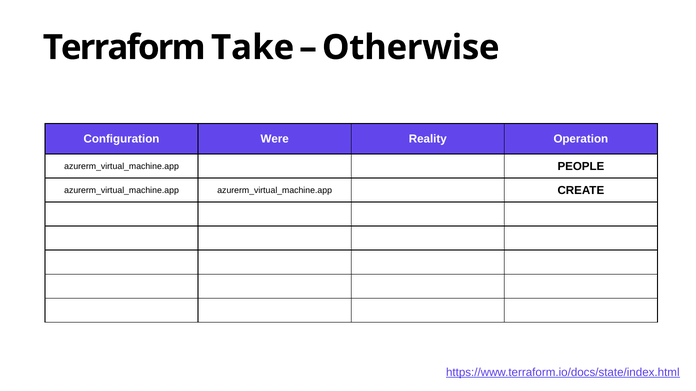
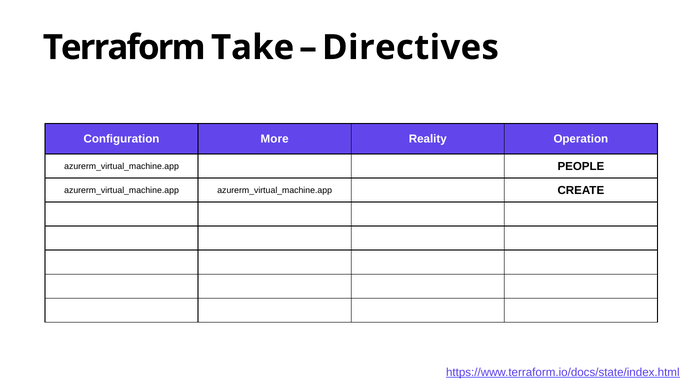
Otherwise: Otherwise -> Directives (410, 48)
Were: Were -> More (275, 139)
